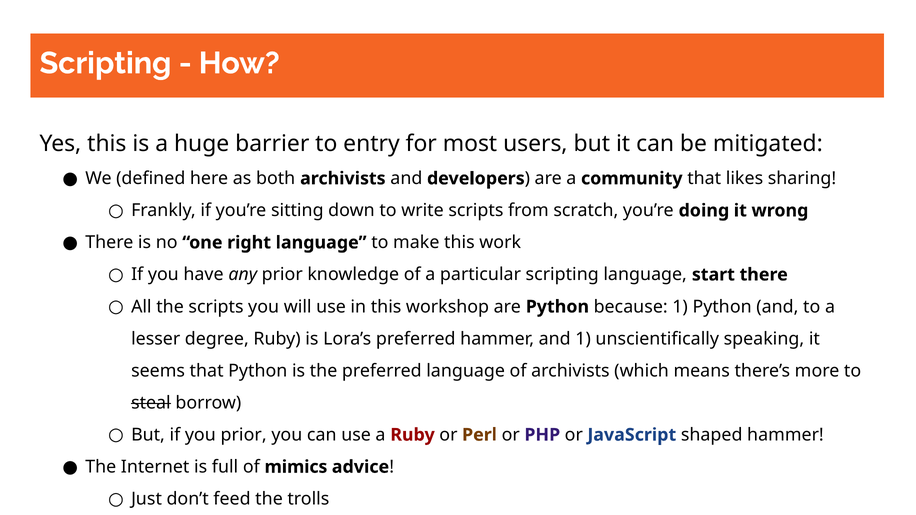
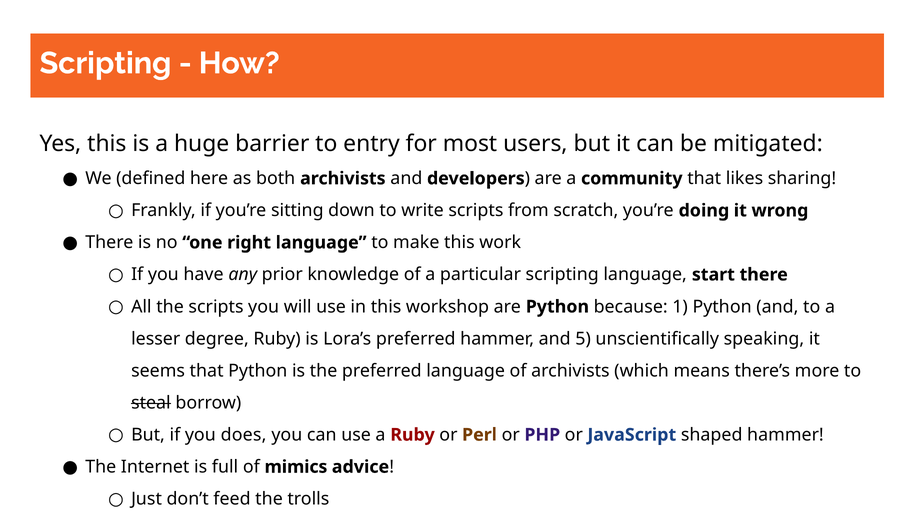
and 1: 1 -> 5 (583, 339)
you prior: prior -> does (244, 435)
